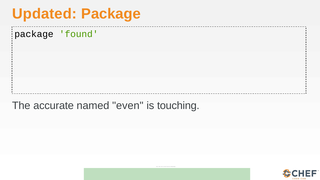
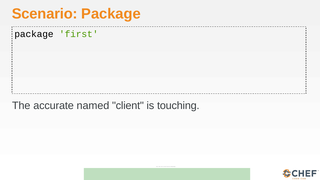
Updated: Updated -> Scenario (45, 14)
found: found -> first (79, 34)
even: even -> client (128, 106)
